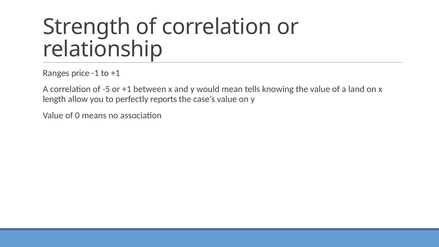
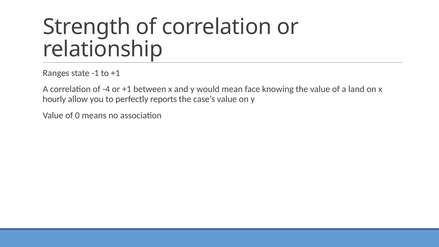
price: price -> state (80, 73)
-5: -5 -> -4 (106, 89)
tells: tells -> face (252, 89)
length: length -> hourly (54, 99)
